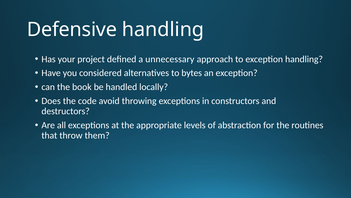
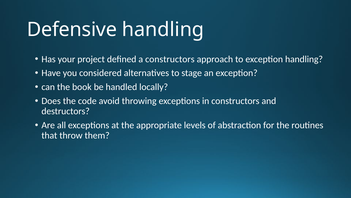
a unnecessary: unnecessary -> constructors (170, 59)
bytes: bytes -> stage (192, 73)
